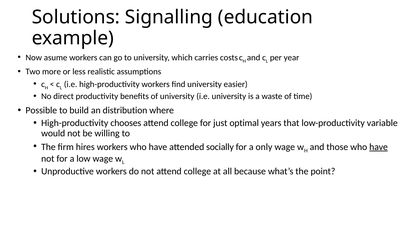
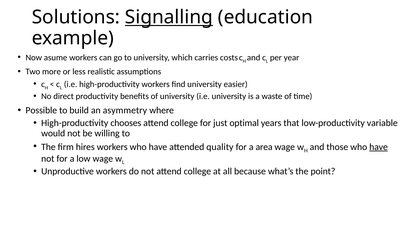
Signalling underline: none -> present (169, 17)
distribution: distribution -> asymmetry (125, 110)
socially: socially -> quality (220, 147)
only: only -> area (264, 147)
